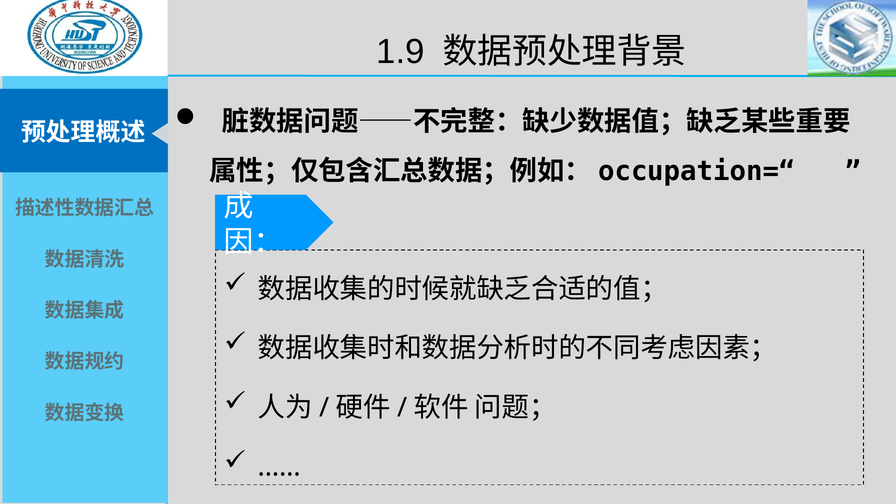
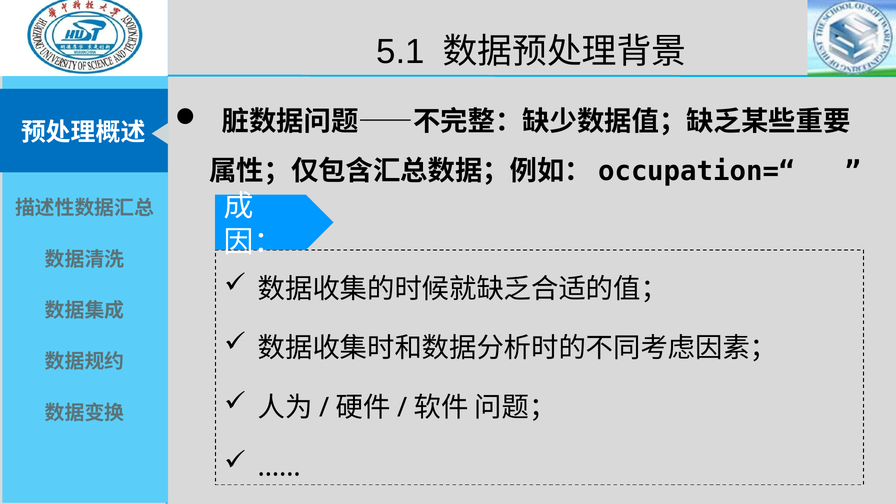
1.9: 1.9 -> 5.1 (401, 52)
